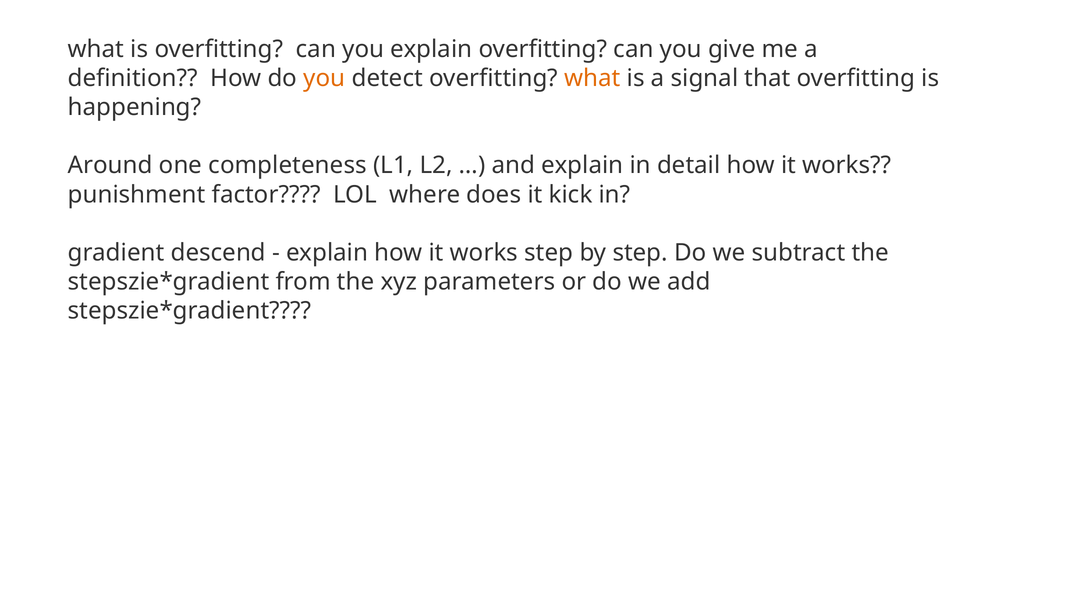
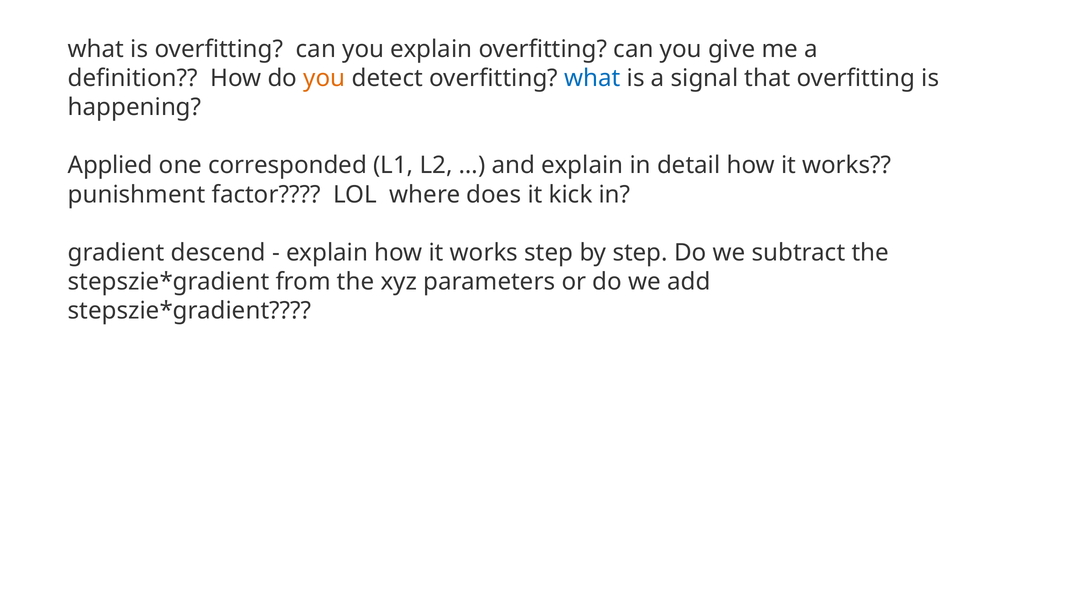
what colour: orange -> blue (592, 78)
Around: Around -> Applied (110, 165)
completeness: completeness -> corresponded (288, 165)
